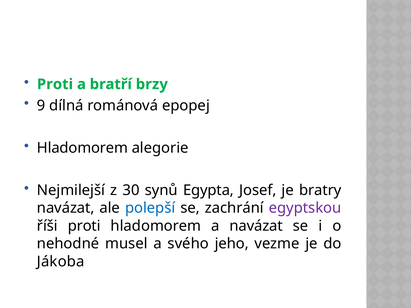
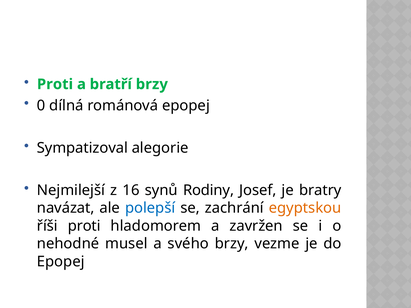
9: 9 -> 0 (41, 106)
Hladomorem: Hladomorem -> Sympatizoval (82, 148)
30: 30 -> 16 (131, 190)
Egypta: Egypta -> Rodiny (209, 190)
egyptskou colour: purple -> orange (305, 208)
a navázat: navázat -> zavržen (256, 226)
svého jeho: jeho -> brzy (232, 244)
Jákoba: Jákoba -> Epopej (61, 262)
